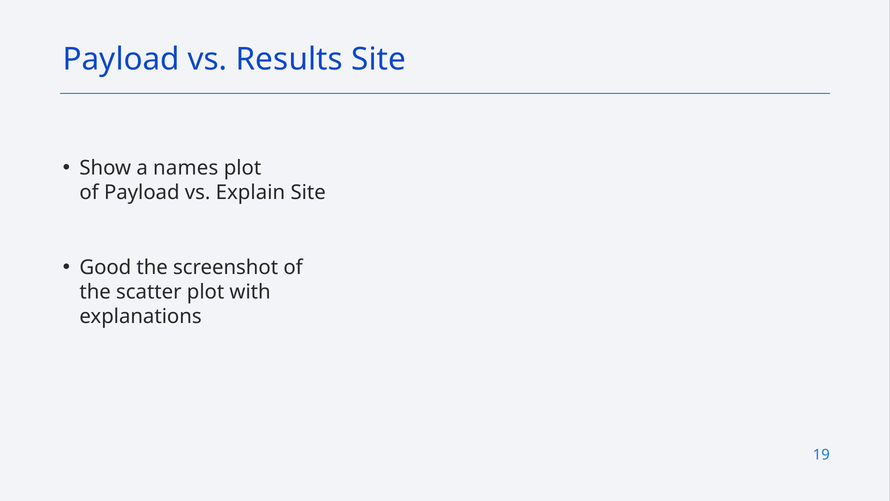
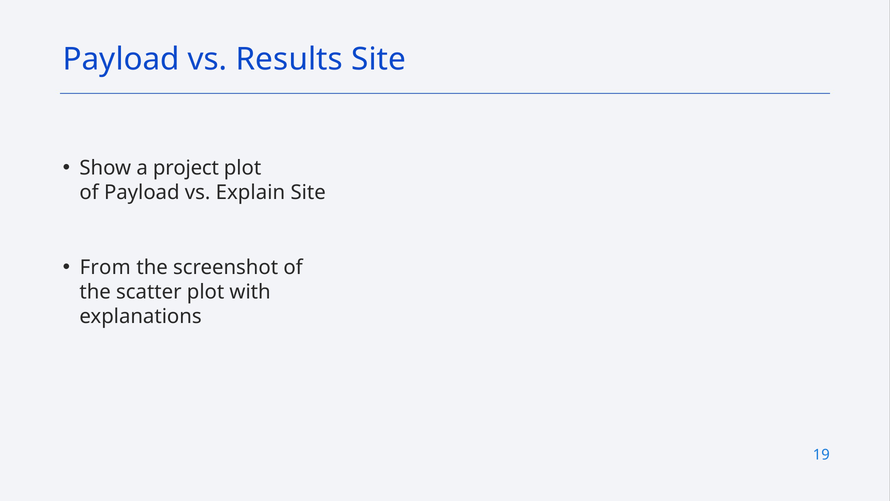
names: names -> project (186, 168)
Good: Good -> From (105, 267)
